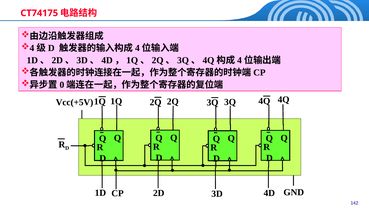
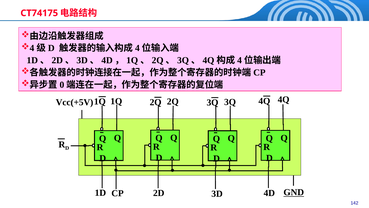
GND underline: none -> present (294, 192)
